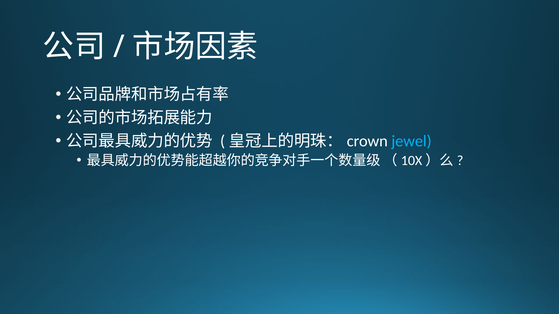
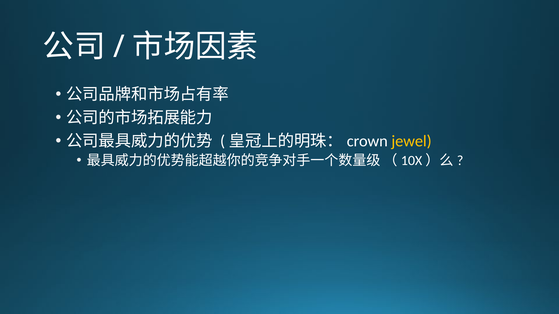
jewel colour: light blue -> yellow (412, 141)
